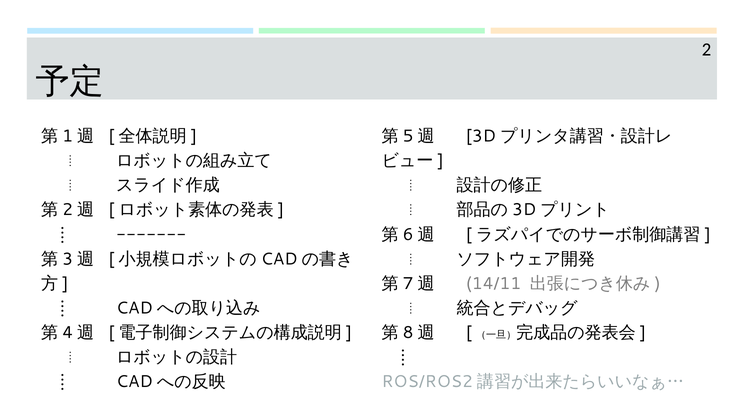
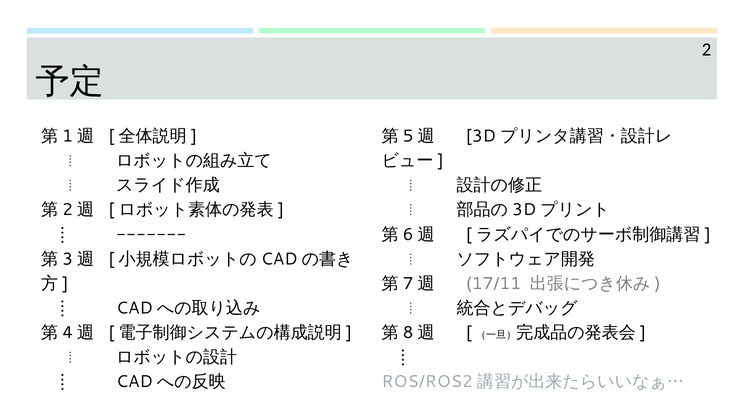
14/11: 14/11 -> 17/11 (493, 283)
